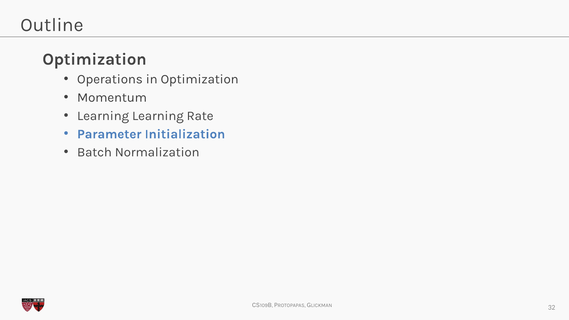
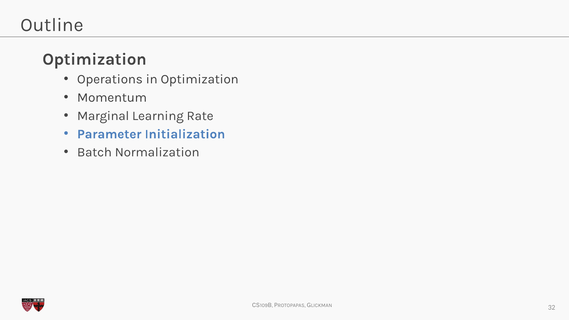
Learning: Learning -> Marginal (103, 116)
